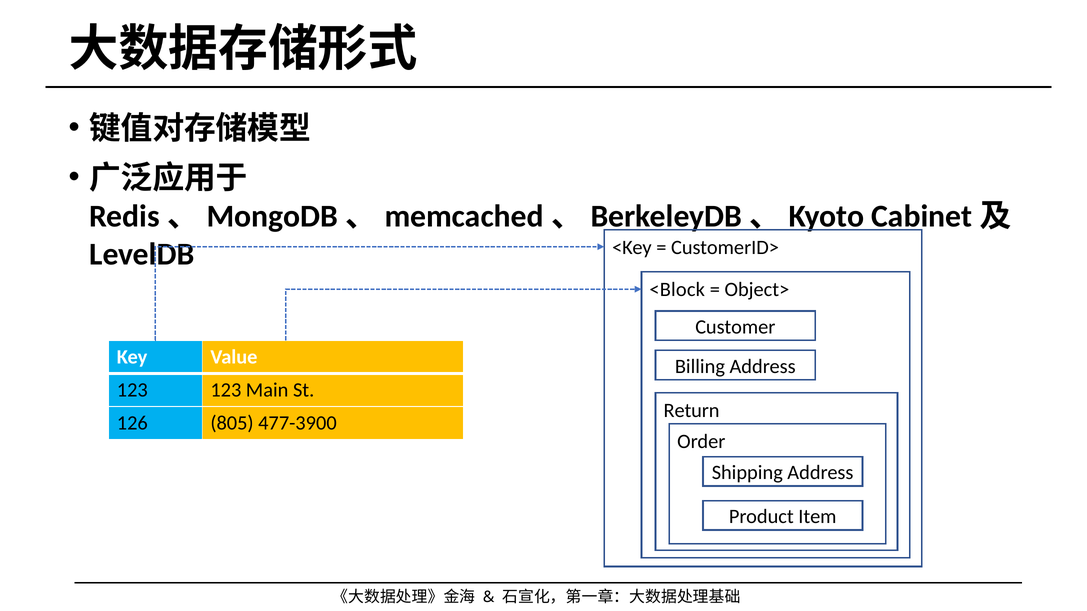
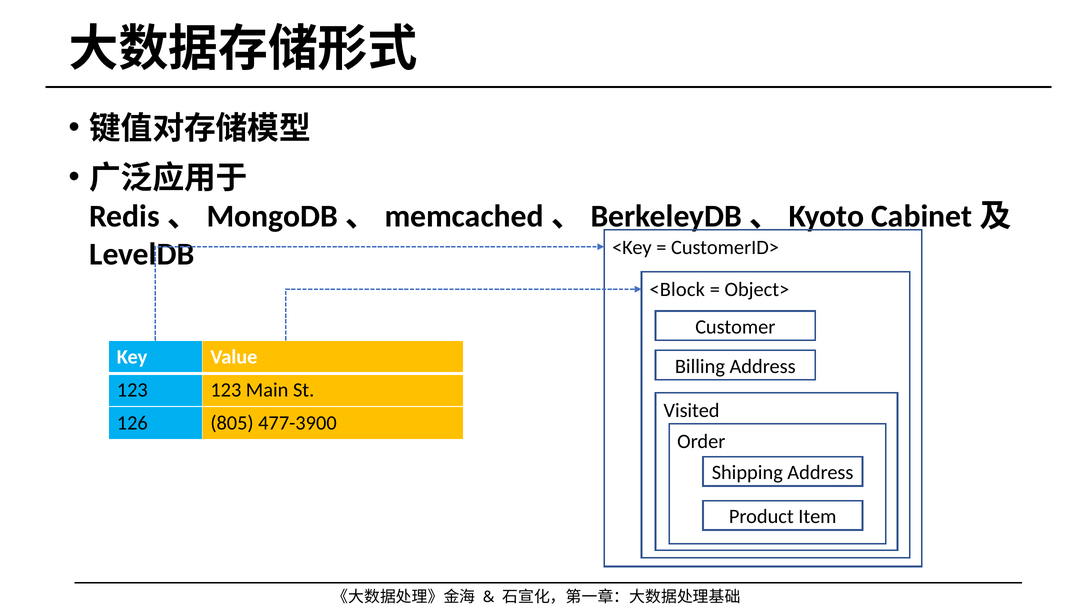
Return: Return -> Visited (692, 411)
